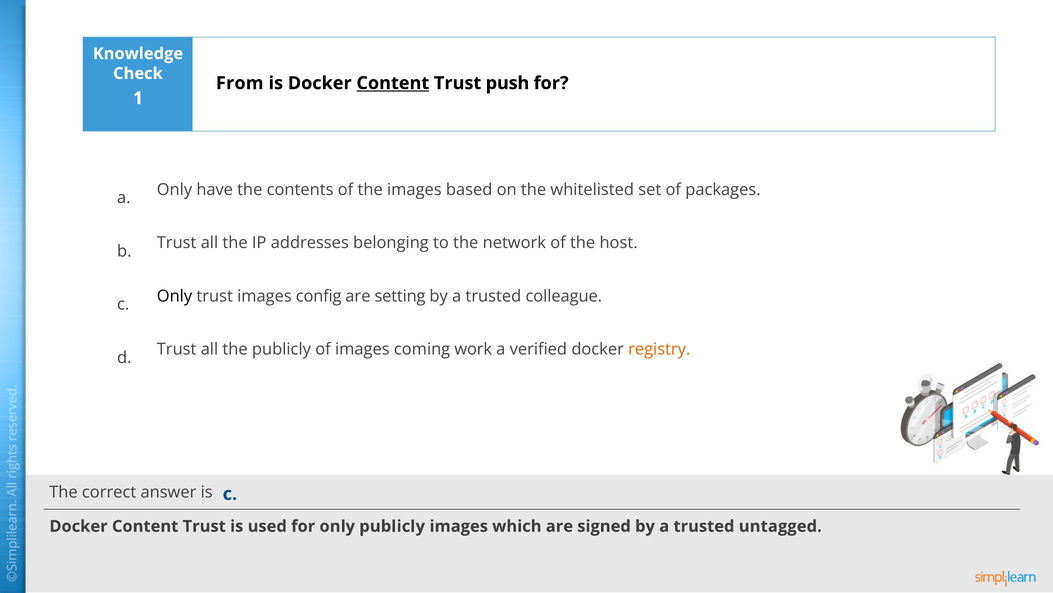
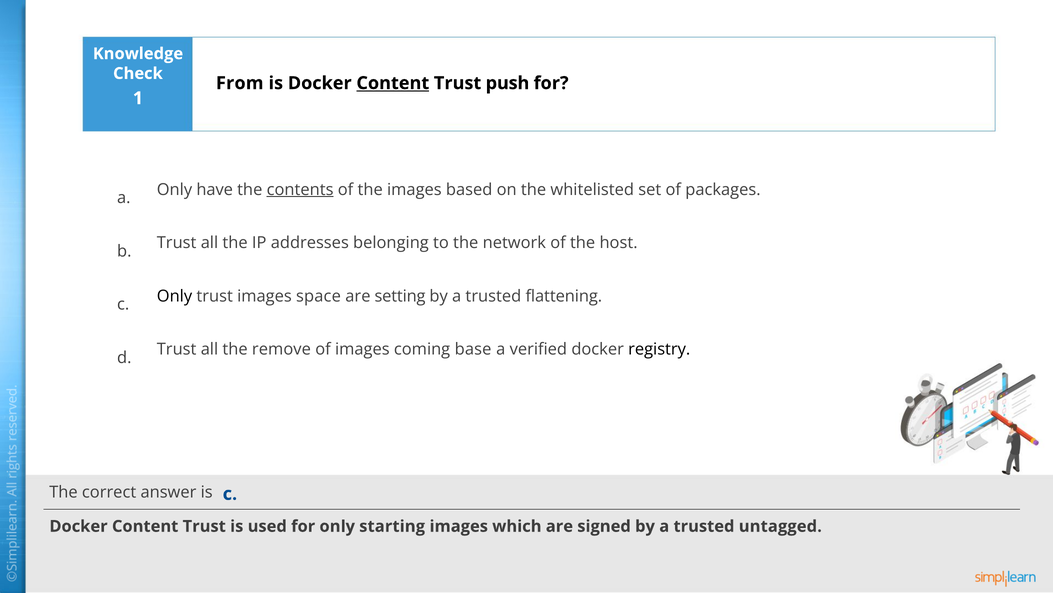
contents underline: none -> present (300, 189)
config: config -> space (318, 296)
colleague: colleague -> flattening (564, 296)
the publicly: publicly -> remove (281, 349)
work: work -> base (473, 349)
registry colour: orange -> black (659, 349)
only publicly: publicly -> starting (392, 526)
